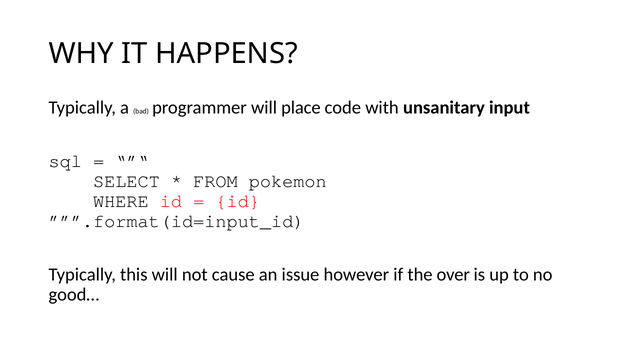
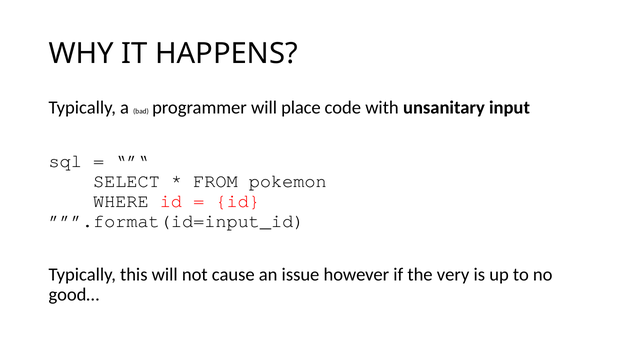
over: over -> very (453, 275)
